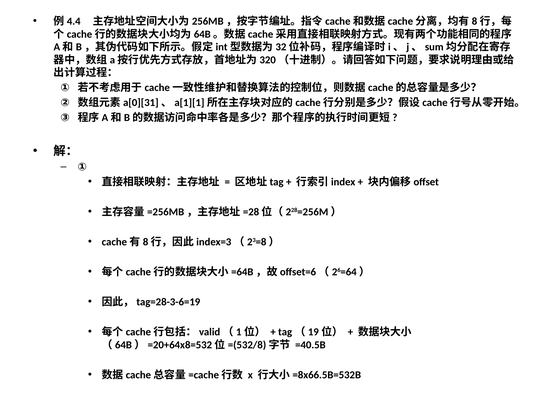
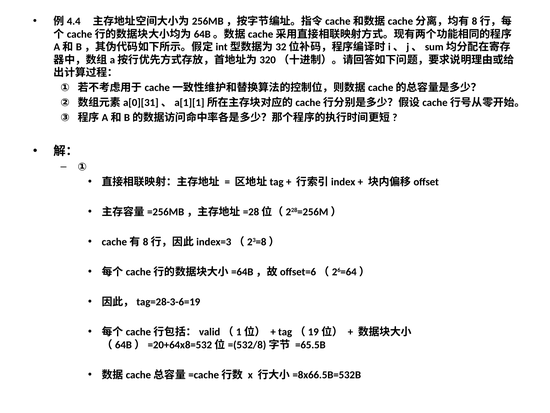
=40.5B: =40.5B -> =65.5B (310, 344)
